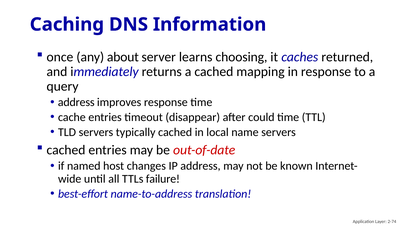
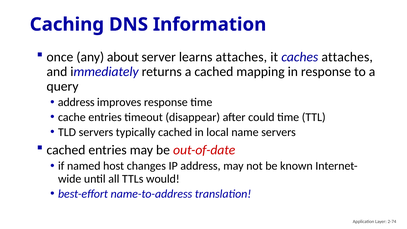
learns choosing: choosing -> attaches (241, 57)
caches returned: returned -> attaches (347, 57)
failure: failure -> would (163, 179)
